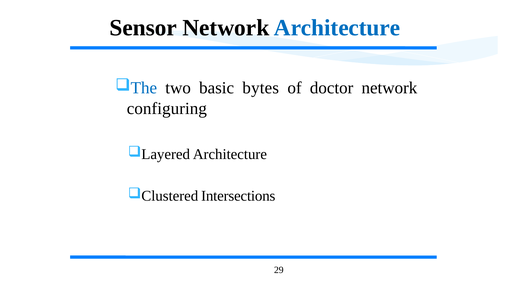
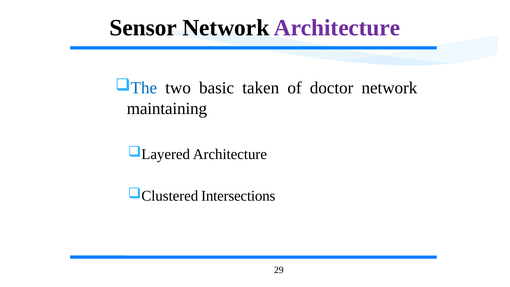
Architecture colour: blue -> purple (337, 28)
bytes: bytes -> taken (261, 88)
configuring: configuring -> maintaining (167, 108)
